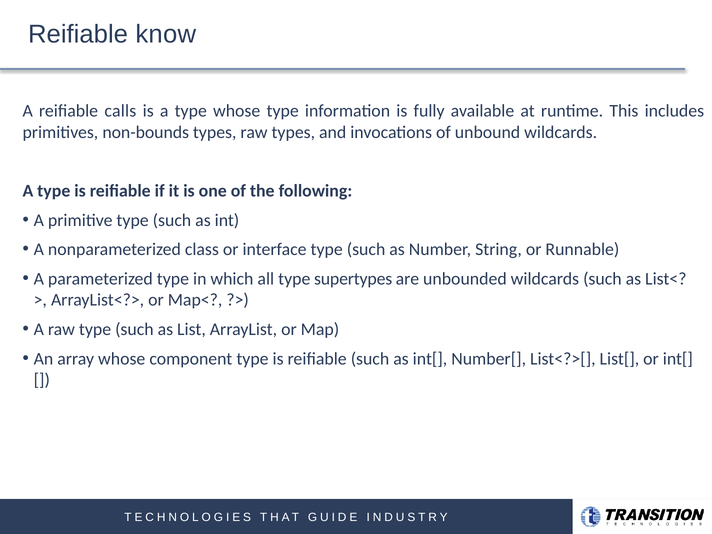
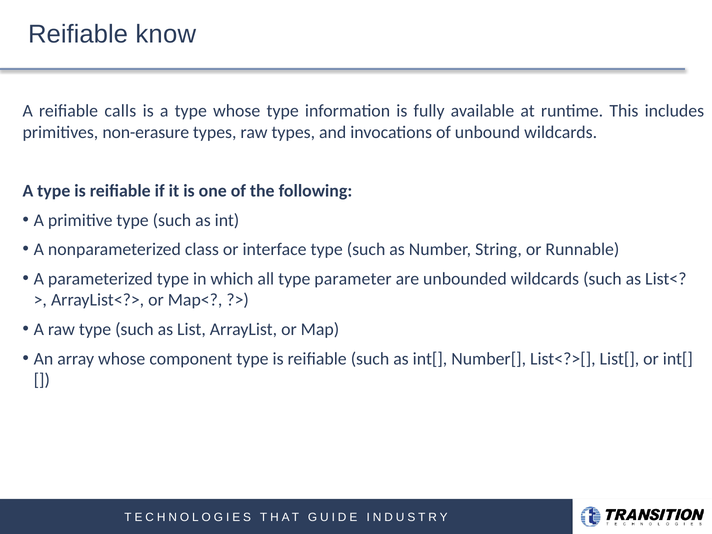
non-bounds: non-bounds -> non-erasure (146, 132)
supertypes: supertypes -> parameter (353, 279)
